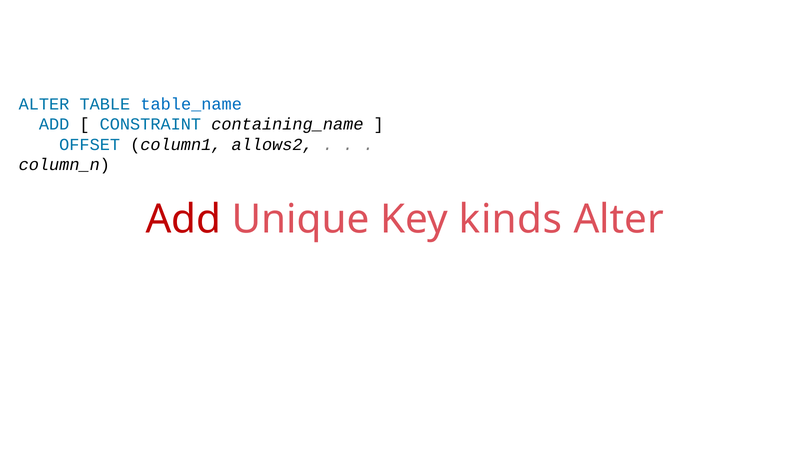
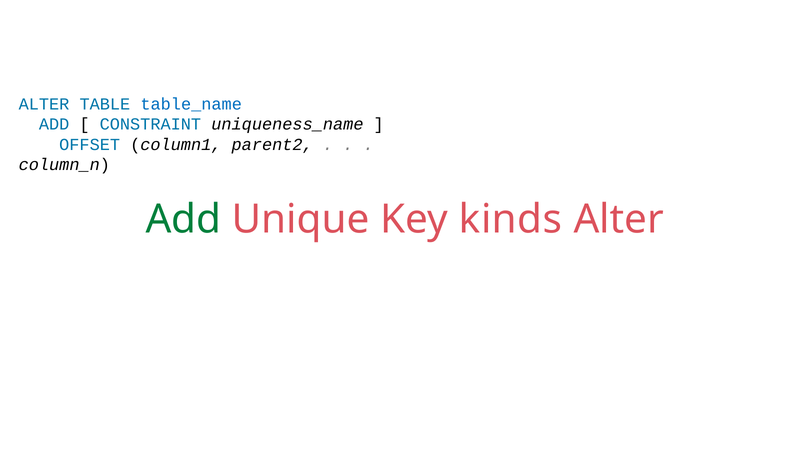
containing_name: containing_name -> uniqueness_name (287, 124)
allows2: allows2 -> parent2 (272, 145)
Add colour: red -> green (183, 220)
